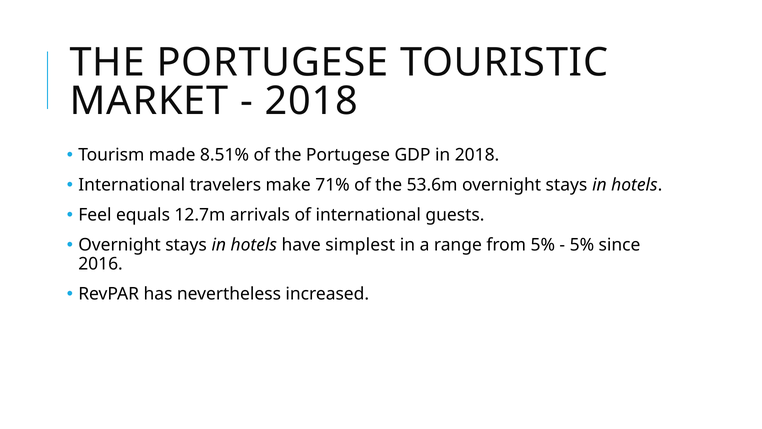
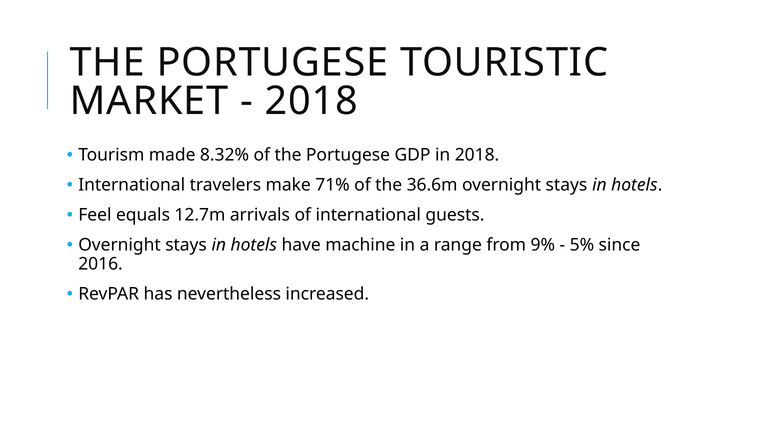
8.51%: 8.51% -> 8.32% (224, 155)
53.6m: 53.6m -> 36.6m (432, 185)
simplest: simplest -> machine (360, 245)
from 5%: 5% -> 9% (543, 245)
